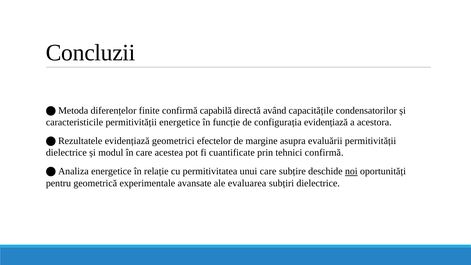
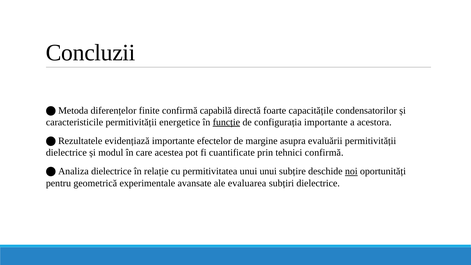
având: având -> foarte (275, 110)
funcție underline: none -> present (226, 122)
configurația evidențiază: evidențiază -> importante (326, 122)
evidențiază geometrici: geometrici -> importante (173, 141)
energetice: energetice -> dielectrice (111, 171)
unui care: care -> unui (268, 171)
